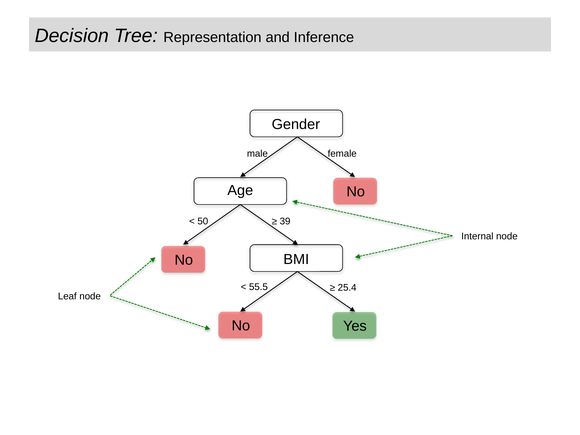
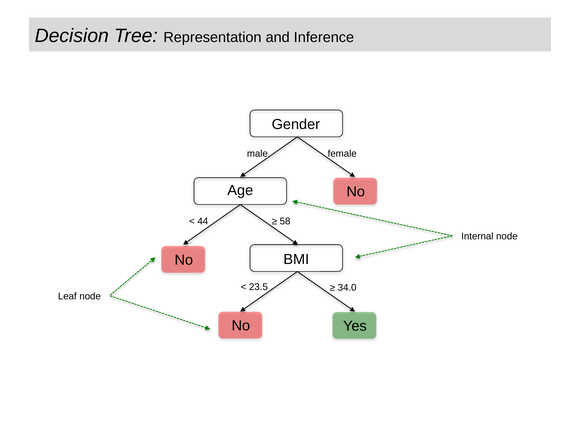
50: 50 -> 44 (203, 221)
39: 39 -> 58 (285, 221)
55.5: 55.5 -> 23.5 (258, 287)
25.4: 25.4 -> 34.0 (347, 288)
